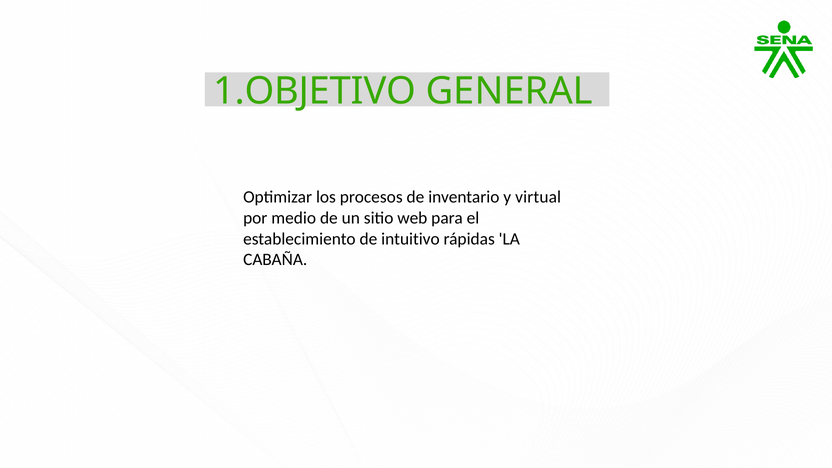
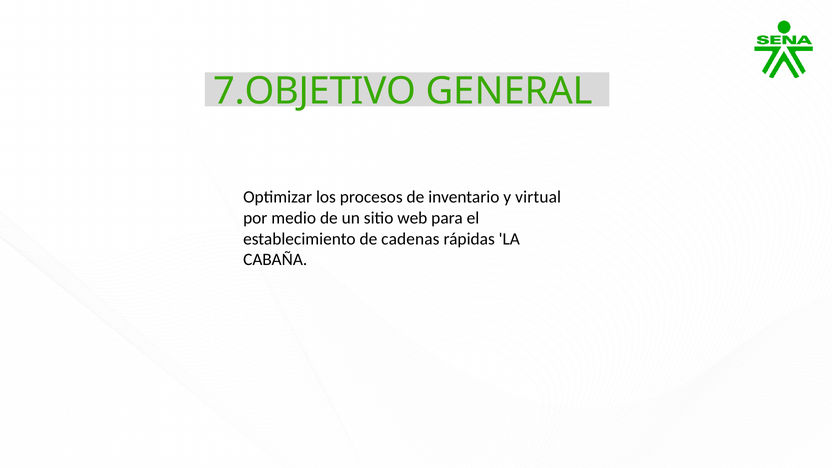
1.OBJETIVO: 1.OBJETIVO -> 7.OBJETIVO (315, 91)
intuitivo: intuitivo -> cadenas (410, 239)
